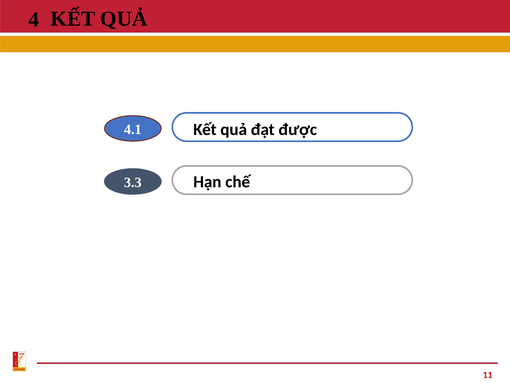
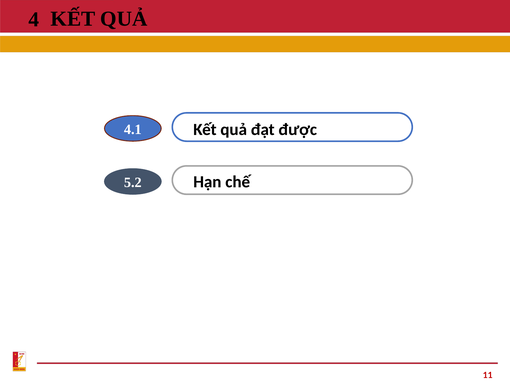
3.3: 3.3 -> 5.2 (133, 182)
